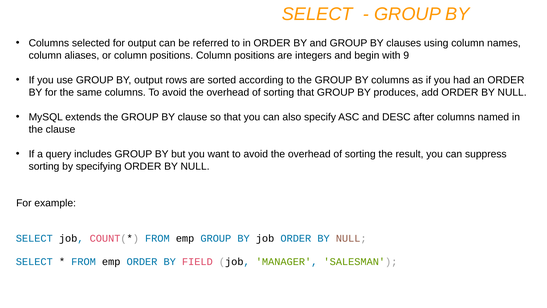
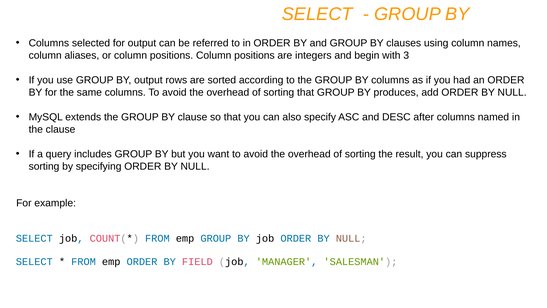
9: 9 -> 3 (406, 55)
